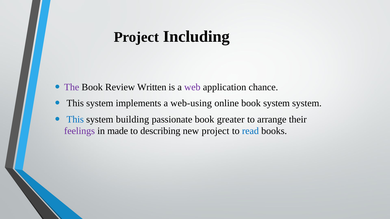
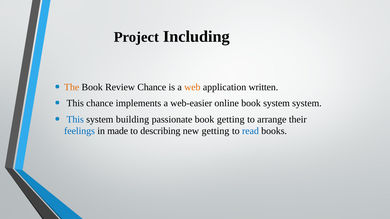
The colour: purple -> orange (72, 87)
Review Written: Written -> Chance (152, 87)
web colour: purple -> orange (192, 87)
chance: chance -> written (263, 87)
system: system -> chance (100, 103)
web-using: web-using -> web-easier (191, 103)
book greater: greater -> getting (231, 120)
feelings colour: purple -> blue (79, 131)
new project: project -> getting (215, 131)
